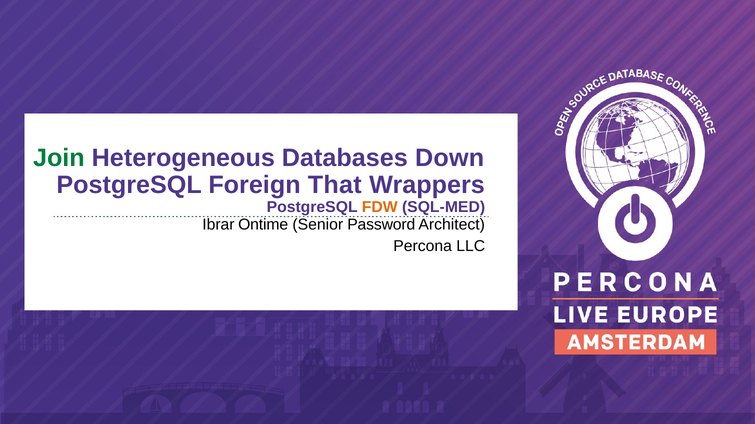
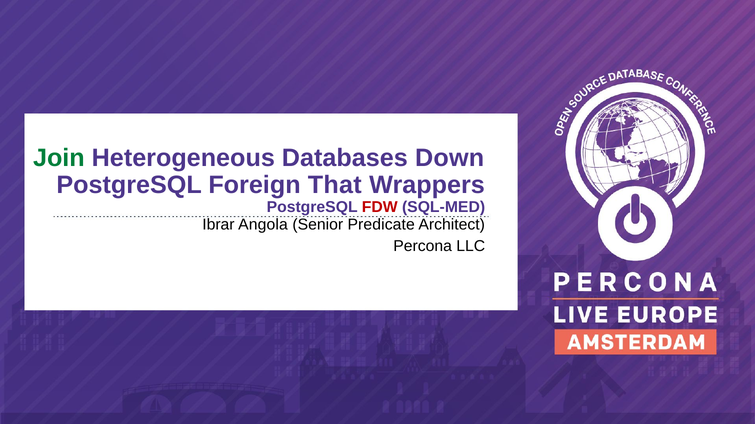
FDW colour: orange -> red (380, 207)
Ontime: Ontime -> Angola (263, 225)
Password: Password -> Predicate (381, 225)
